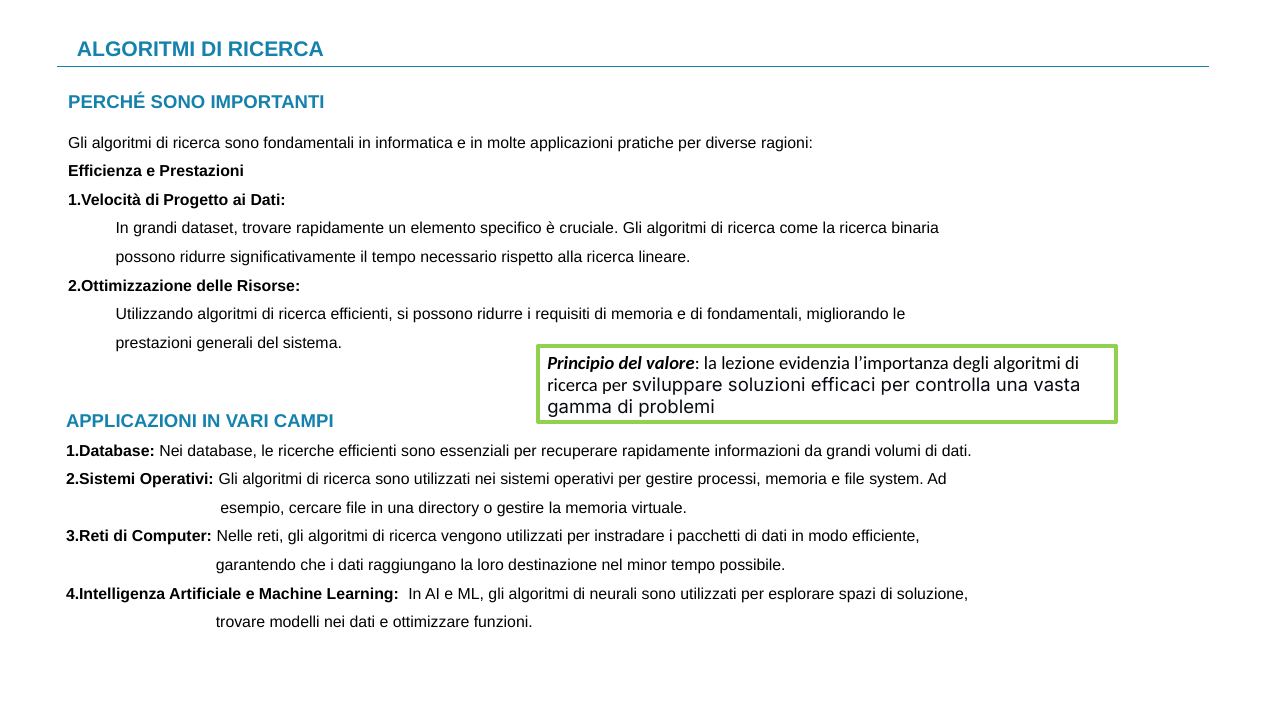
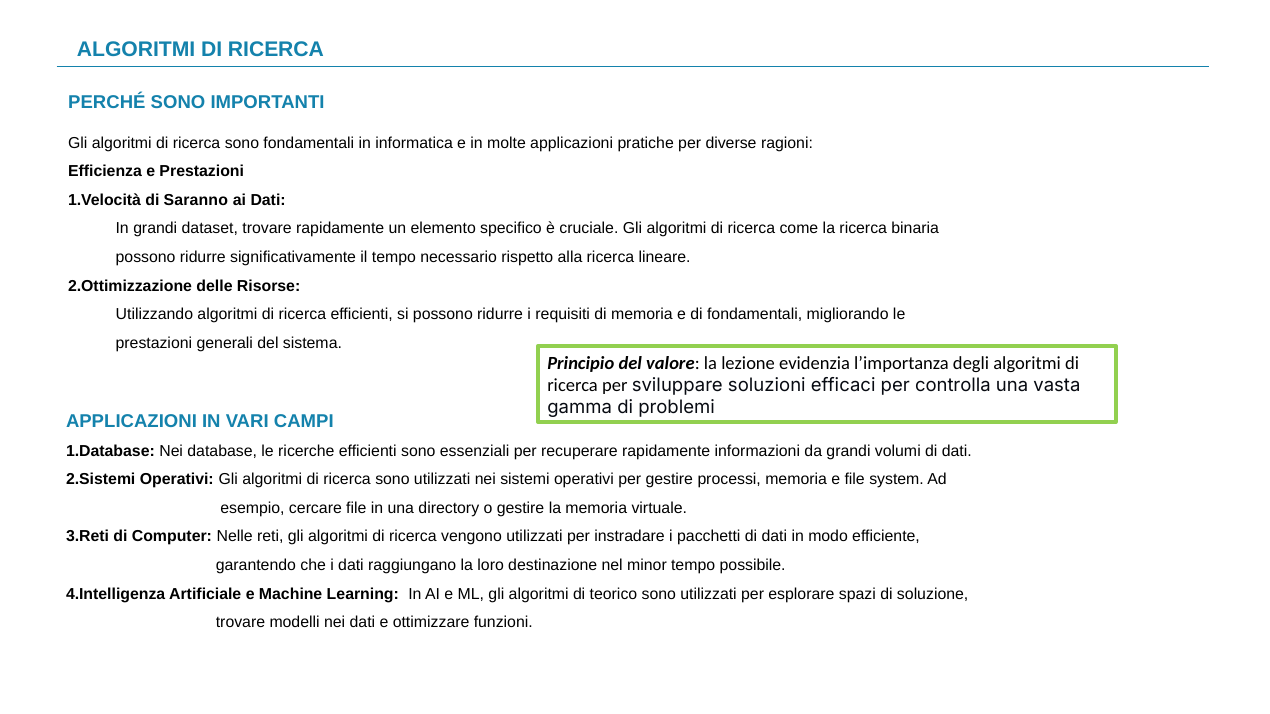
Progetto: Progetto -> Saranno (196, 200)
neurali: neurali -> teorico (613, 594)
